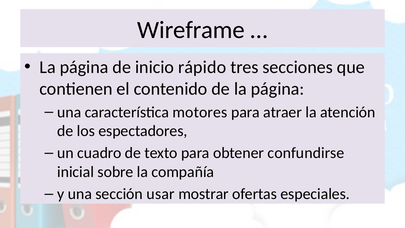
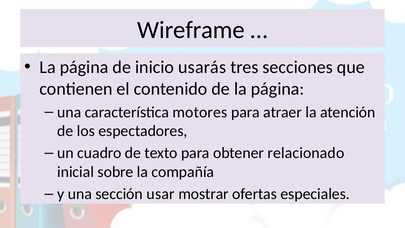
rápido: rápido -> usarás (202, 67)
confundirse: confundirse -> relacionado (306, 153)
